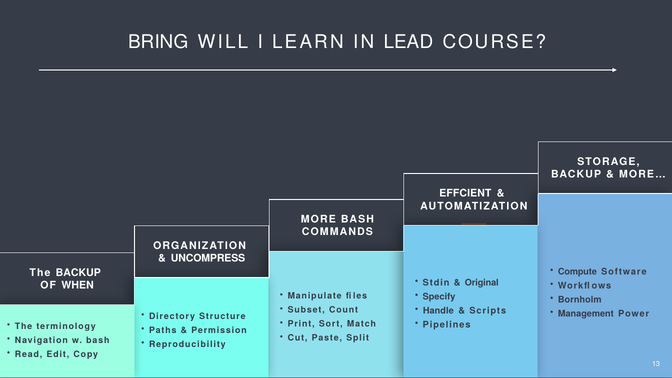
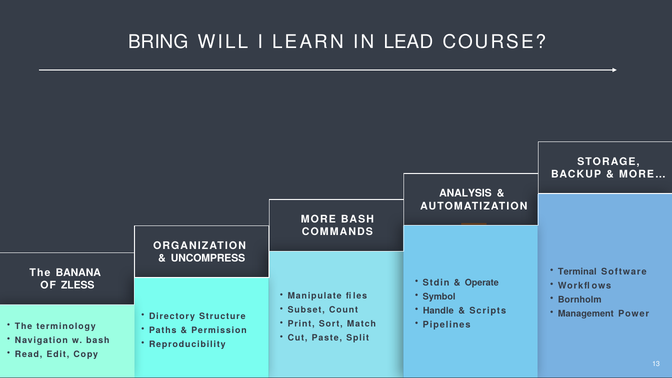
EFFCIENT: EFFCIENT -> ANALYSIS (465, 194)
Compute: Compute -> Terminal (577, 272)
The BACKUP: BACKUP -> BANANA (78, 273)
Original: Original -> Operate (482, 283)
WHEN: WHEN -> ZLESS (78, 286)
Specify: Specify -> Symbol (439, 297)
